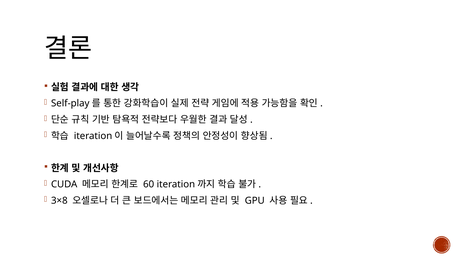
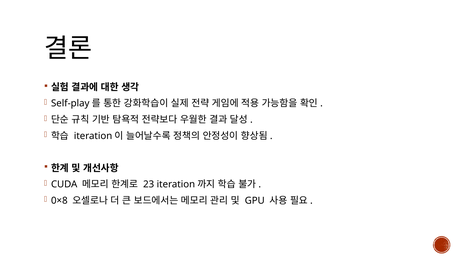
60: 60 -> 23 (149, 185)
3×8: 3×8 -> 0×8 (59, 201)
